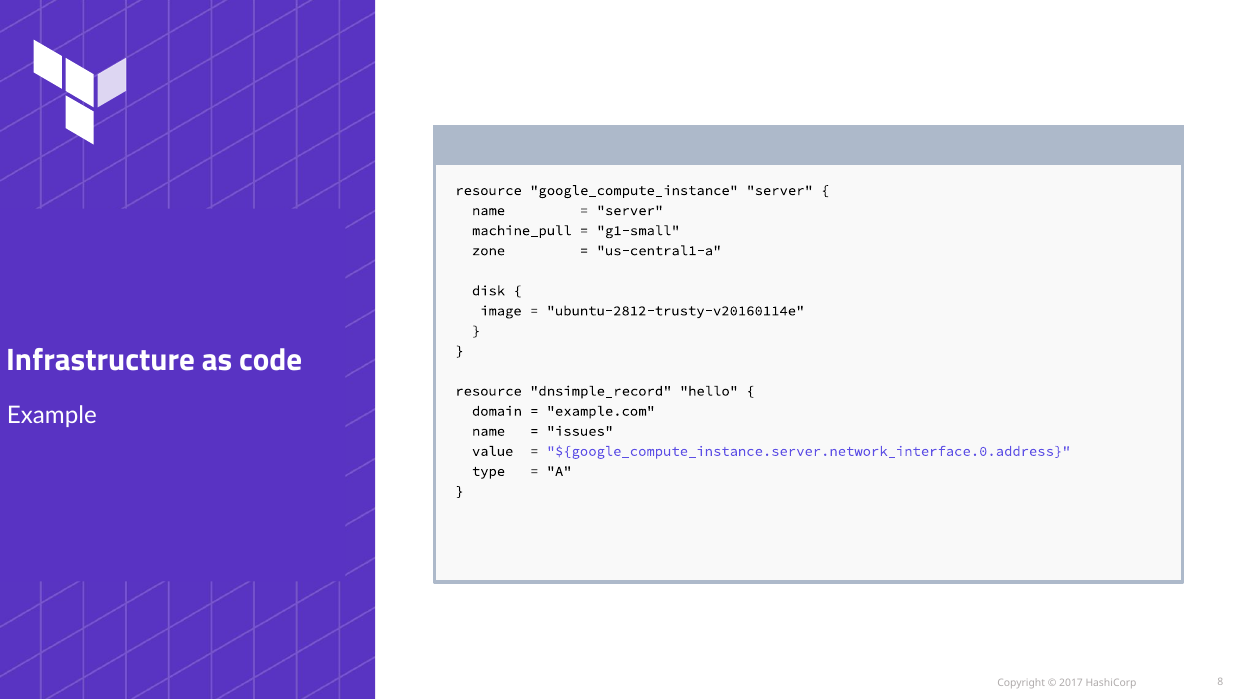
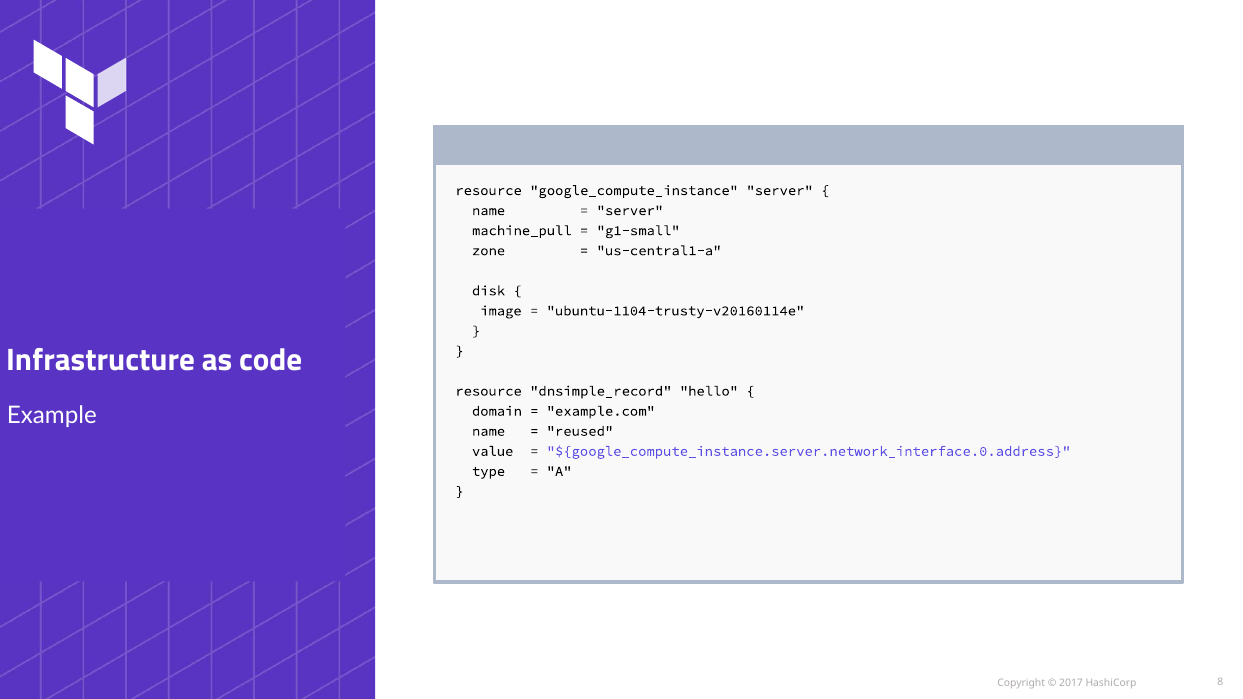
ubuntu-2812-trusty-v20160114e: ubuntu-2812-trusty-v20160114e -> ubuntu-1104-trusty-v20160114e (676, 311)
issues: issues -> reused (580, 431)
